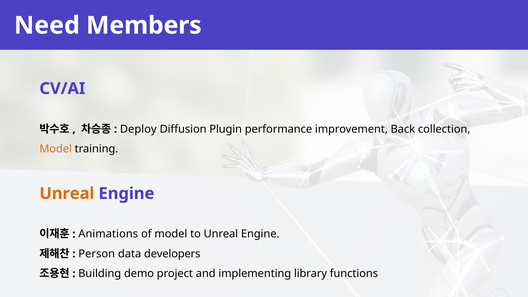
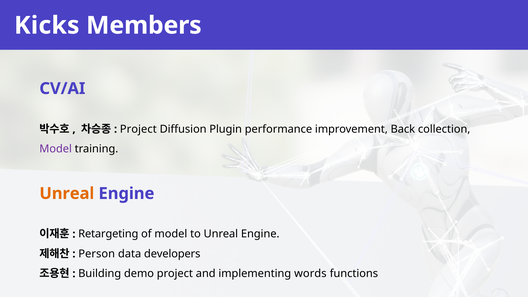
Need: Need -> Kicks (47, 25)
Deploy: Deploy -> Project (138, 129)
Model colour: orange -> purple (56, 149)
Animations: Animations -> Retargeting (108, 234)
library: library -> words (310, 274)
